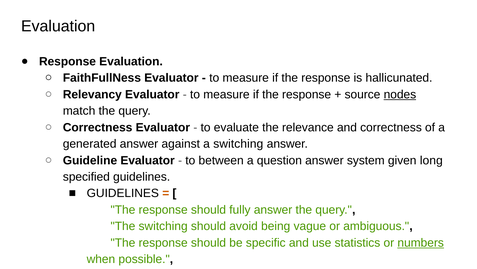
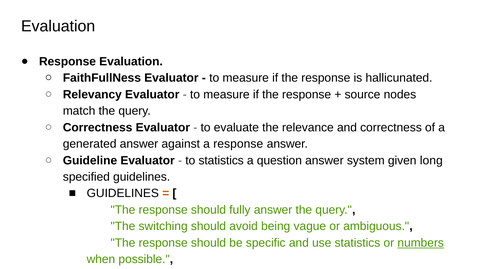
nodes underline: present -> none (400, 94)
a switching: switching -> response (238, 144)
to between: between -> statistics (221, 160)
